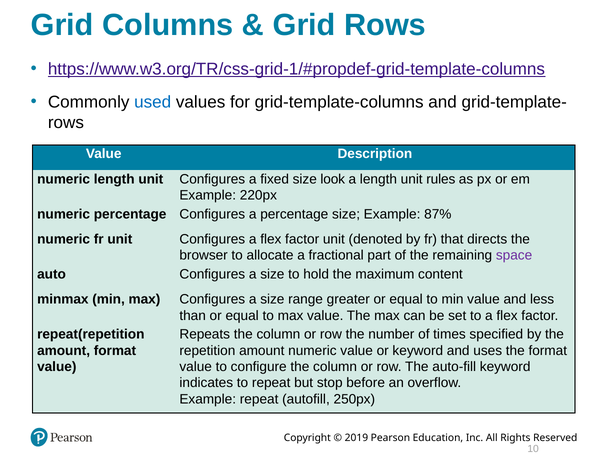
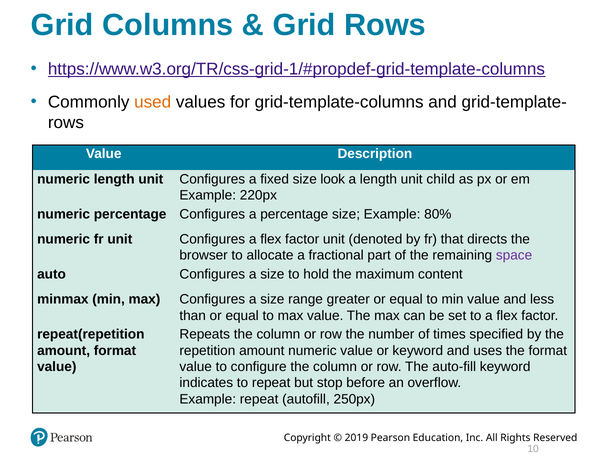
used colour: blue -> orange (153, 102)
rules: rules -> child (441, 179)
87%: 87% -> 80% (438, 214)
